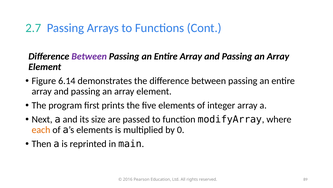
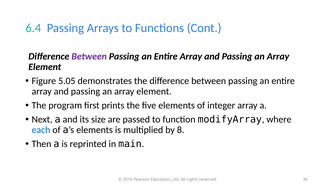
2.7: 2.7 -> 6.4 (33, 28)
6.14: 6.14 -> 5.05 (67, 81)
each colour: orange -> blue (41, 130)
0: 0 -> 8 (181, 130)
